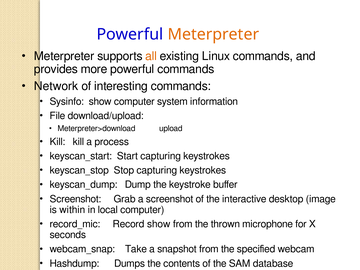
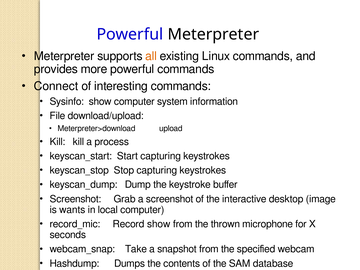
Meterpreter colour: orange -> black (213, 34)
Network: Network -> Connect (56, 86)
within: within -> wants (72, 210)
